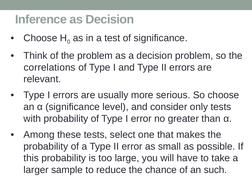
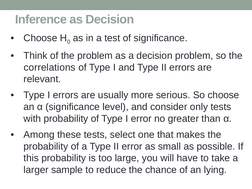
such: such -> lying (215, 170)
